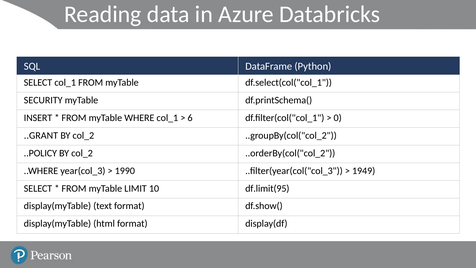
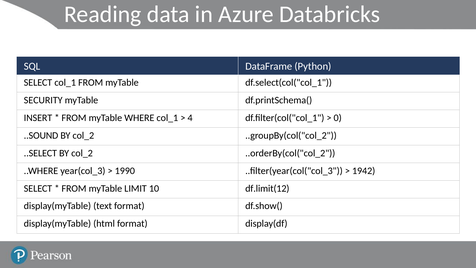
6: 6 -> 4 (190, 118)
..GRANT: ..GRANT -> ..SOUND (41, 135)
..POLICY: ..POLICY -> ..SELECT (40, 153)
1949: 1949 -> 1942 (364, 171)
df.limit(95: df.limit(95 -> df.limit(12 (267, 188)
